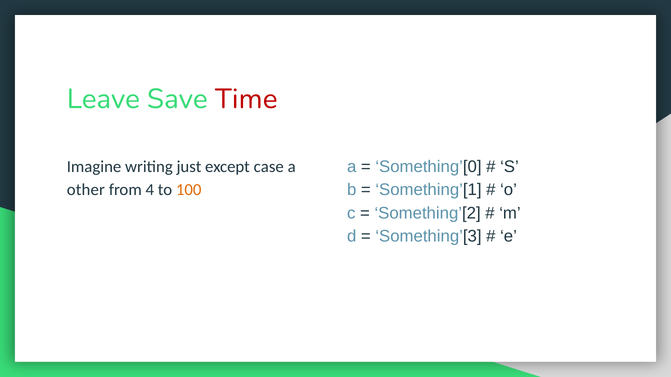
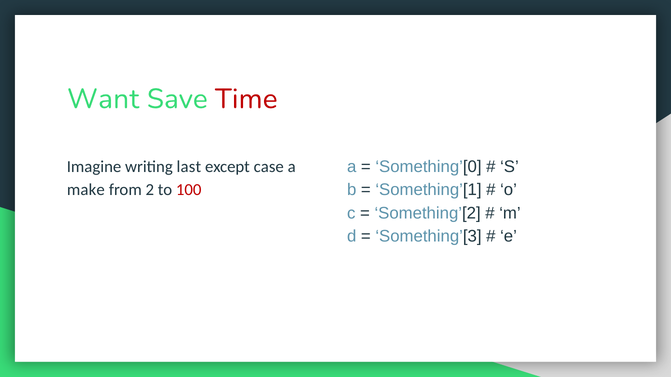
Leave: Leave -> Want (103, 99)
just: just -> last (189, 167)
other: other -> make (86, 190)
4: 4 -> 2 (150, 190)
100 colour: orange -> red (189, 190)
